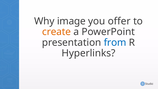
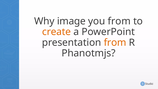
you offer: offer -> from (119, 21)
from colour: blue -> orange (115, 42)
Hyperlinks: Hyperlinks -> Phanotmjs (88, 53)
